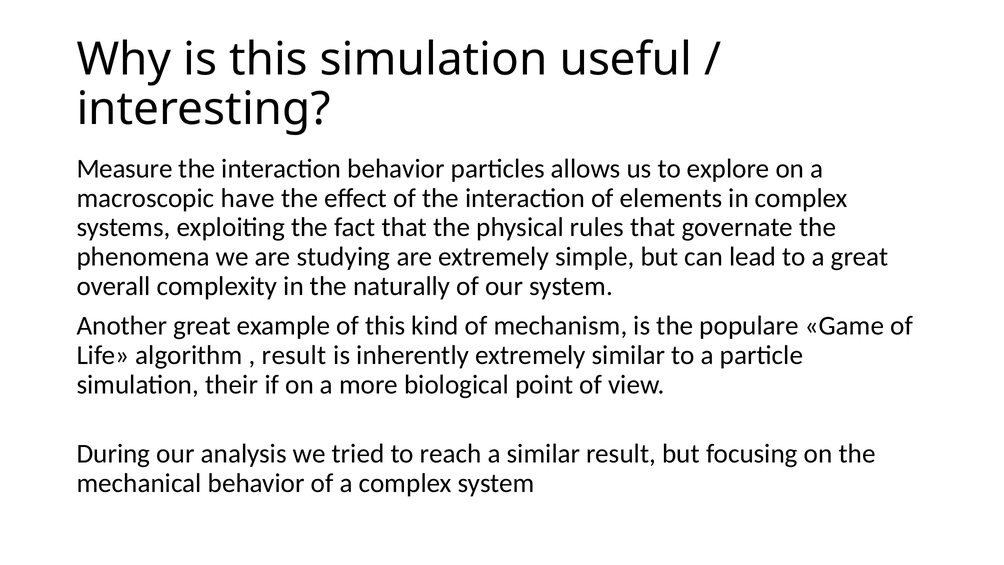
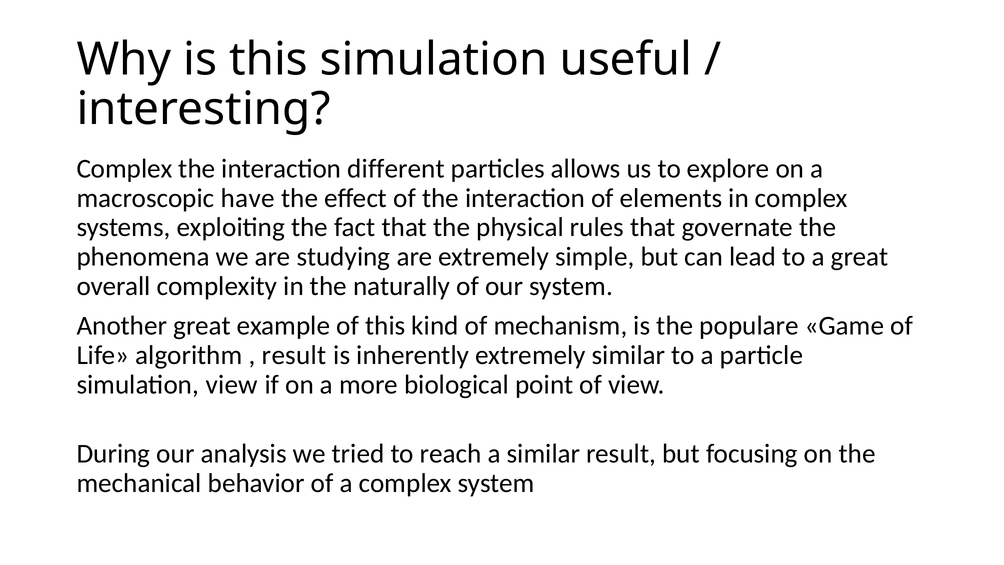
Measure: Measure -> Complex (124, 169)
interaction behavior: behavior -> different (396, 169)
simulation their: their -> view (232, 385)
